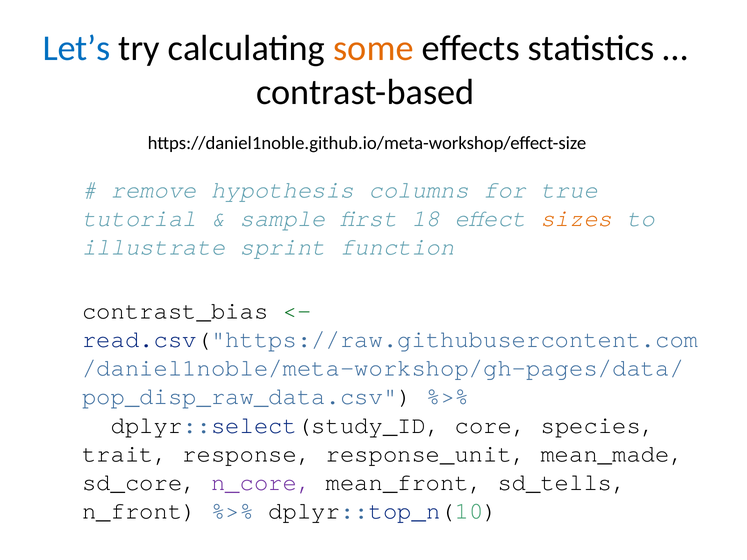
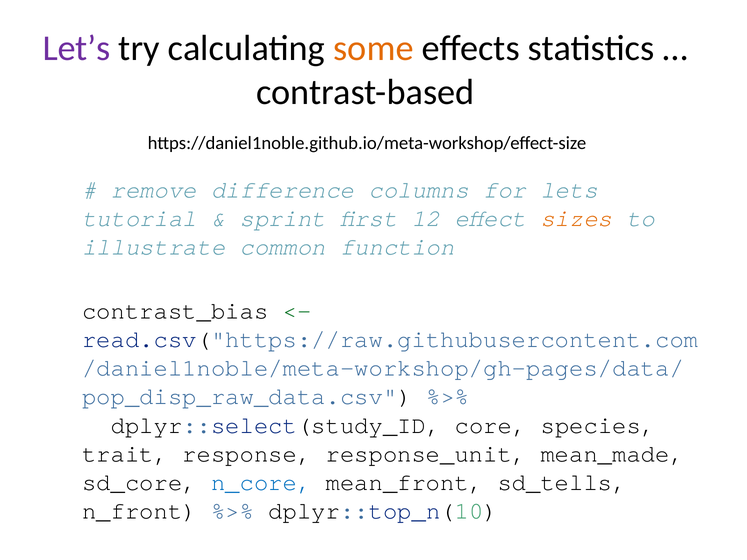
Let’s colour: blue -> purple (76, 48)
hypothesis: hypothesis -> difference (283, 190)
true: true -> lets (569, 190)
sample: sample -> sprint (283, 218)
18: 18 -> 12 (426, 218)
sprint: sprint -> common (283, 247)
n_core colour: purple -> blue (261, 483)
